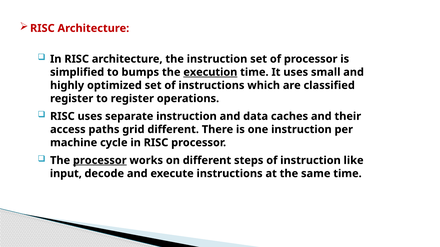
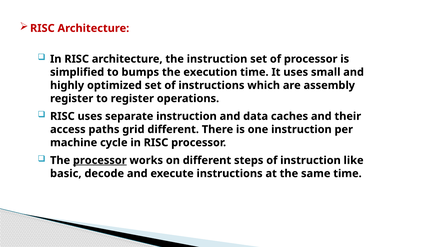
execution underline: present -> none (210, 72)
classified: classified -> assembly (329, 85)
input: input -> basic (66, 174)
